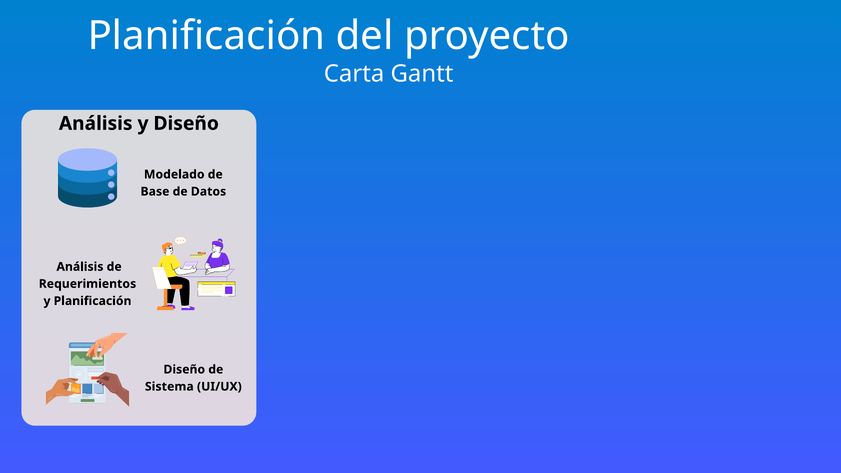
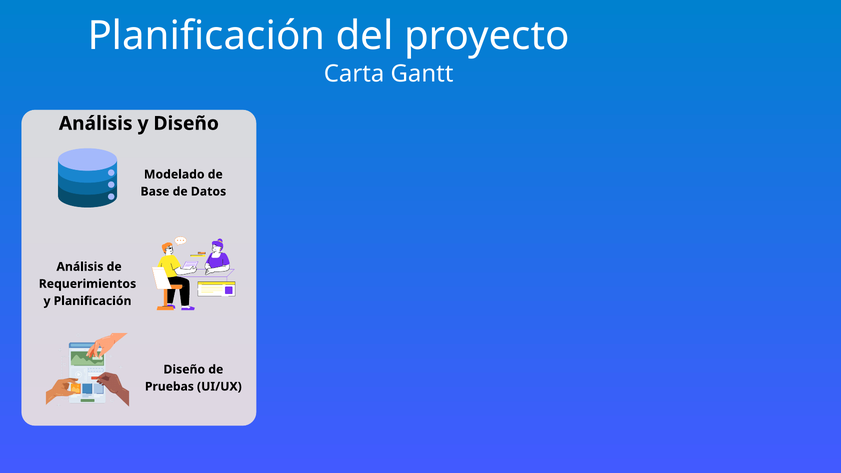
Sistema: Sistema -> Pruebas (169, 387)
